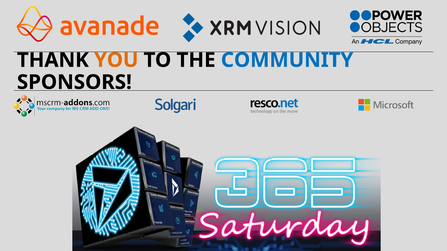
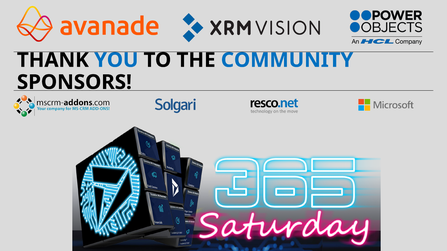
YOU colour: orange -> blue (116, 60)
